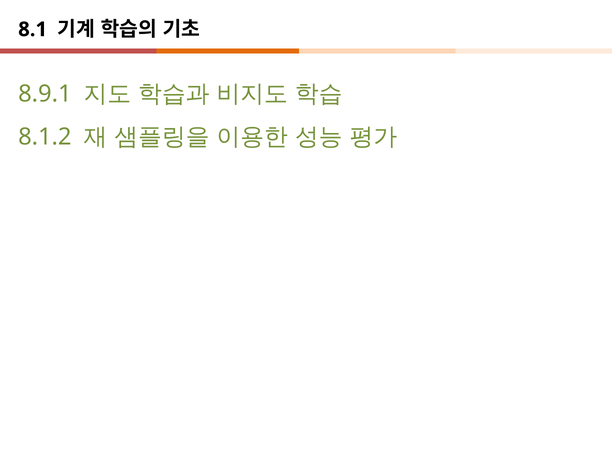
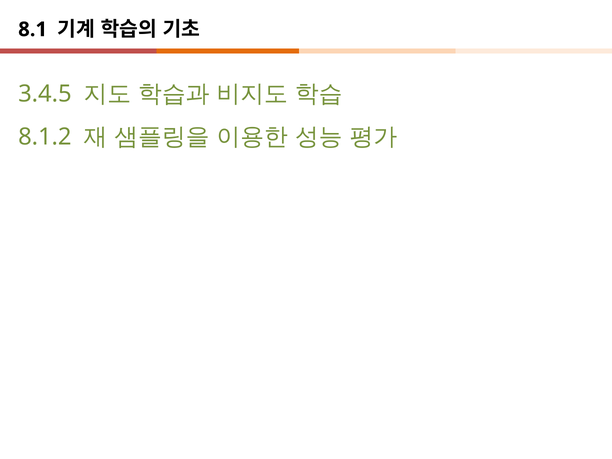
8.9.1: 8.9.1 -> 3.4.5 (45, 94)
